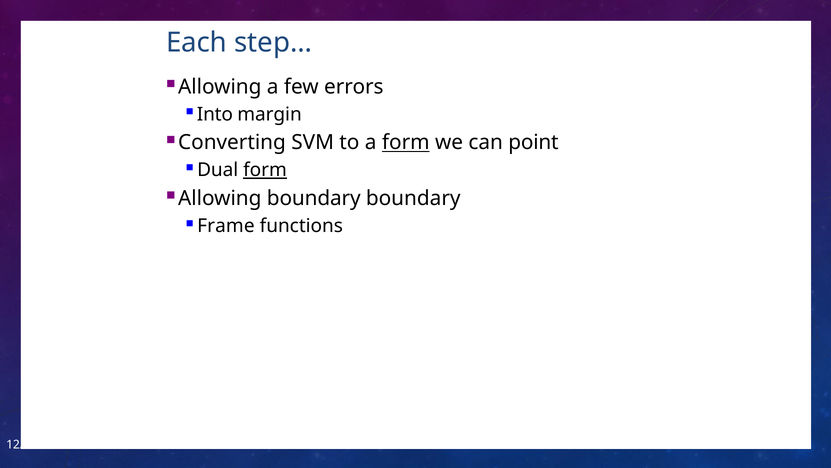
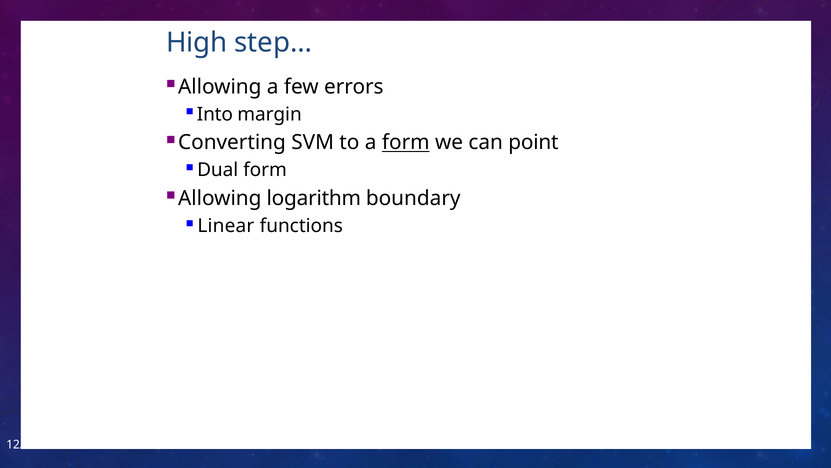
Each: Each -> High (197, 42)
form underline: present -> none (265, 170)
boundary: boundary -> logarithm (314, 198)
Frame: Frame -> Linear (226, 226)
